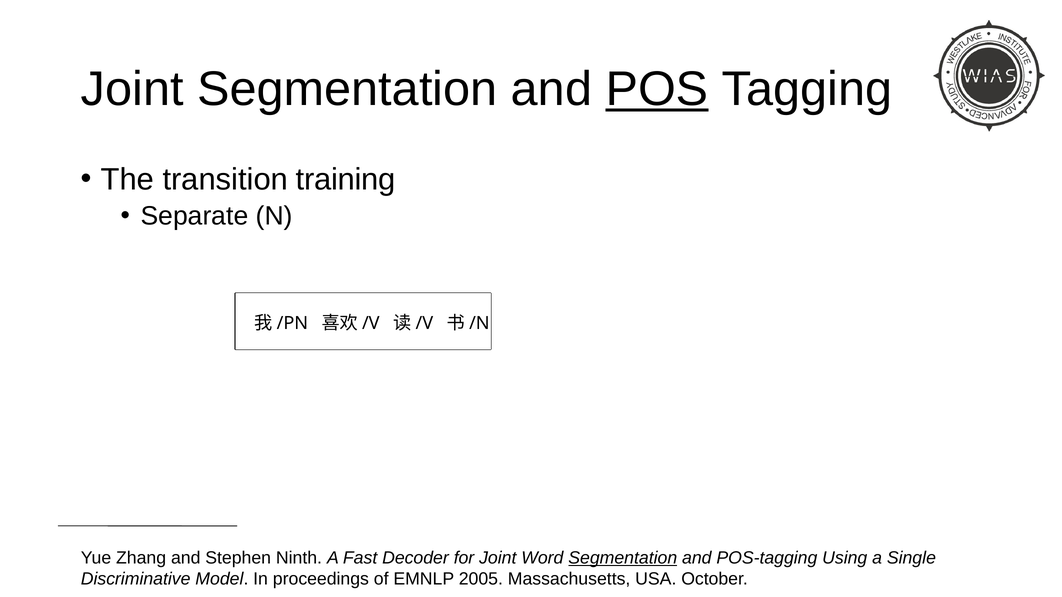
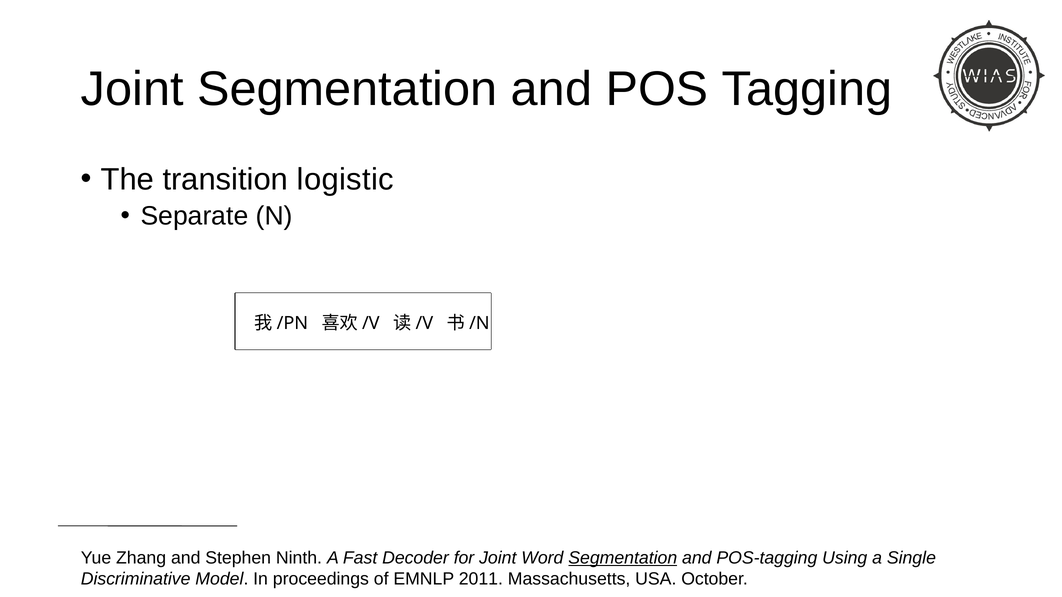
POS underline: present -> none (657, 89)
training: training -> logistic (345, 180)
2005: 2005 -> 2011 (481, 580)
